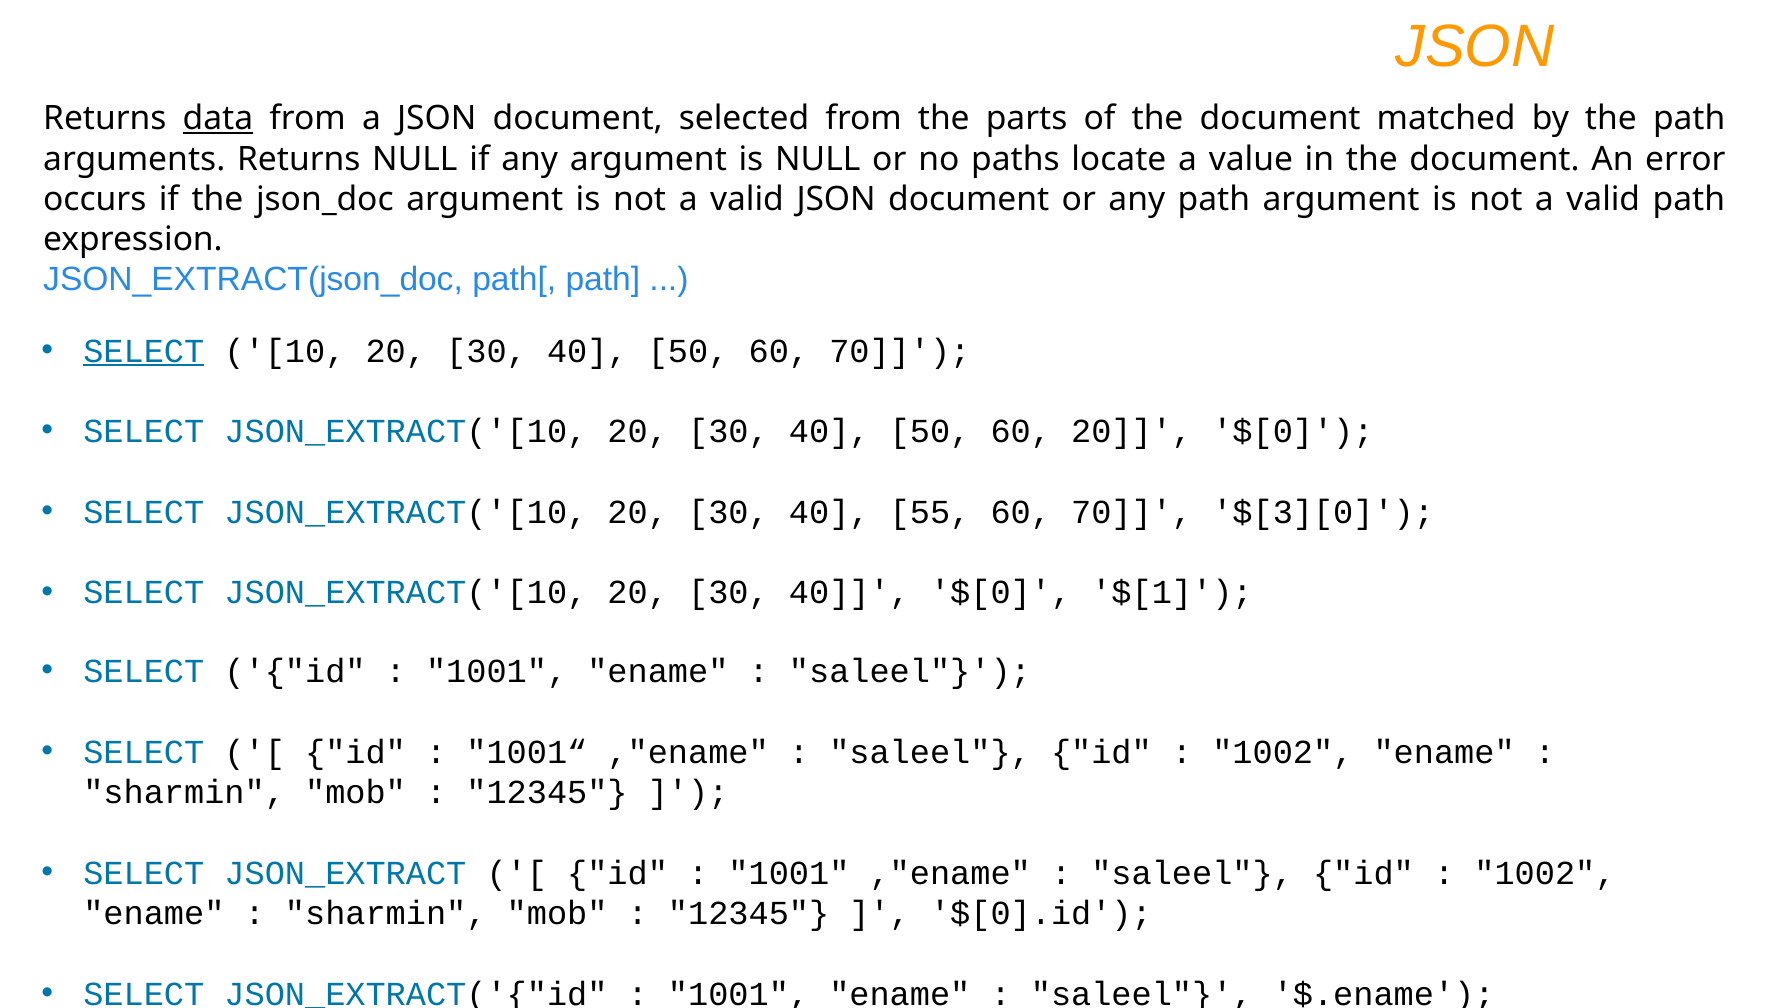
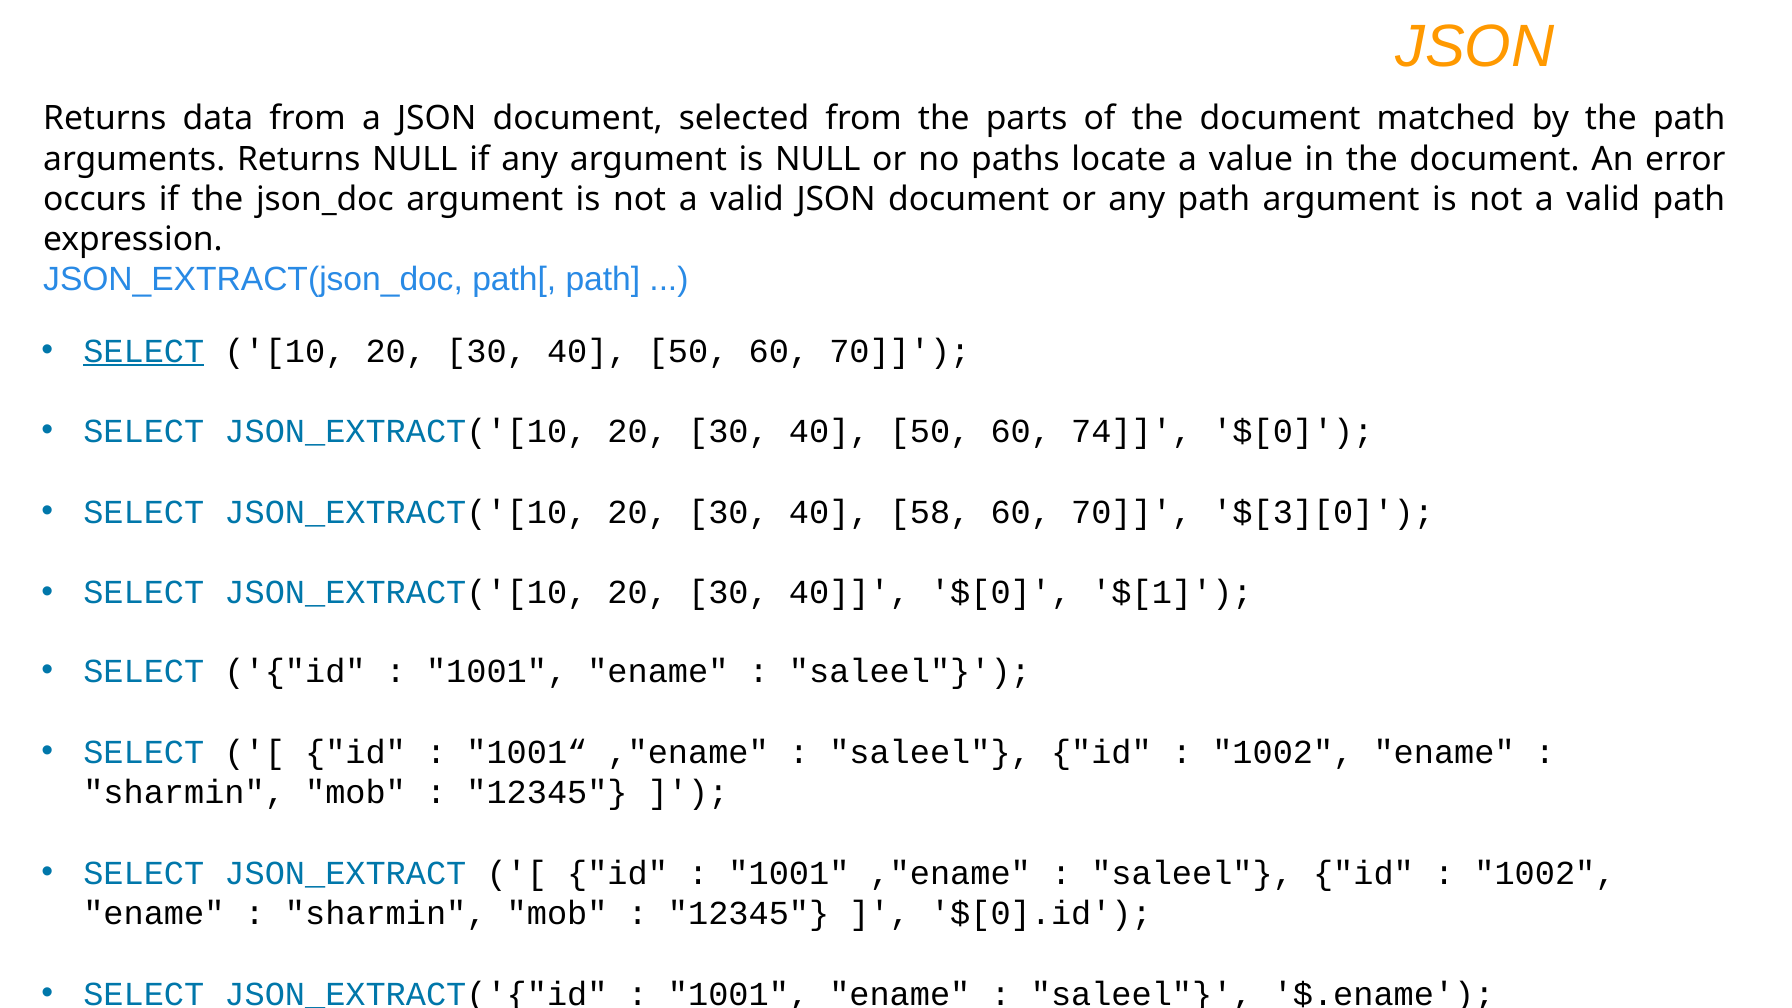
data underline: present -> none (218, 119)
60 20: 20 -> 74 (1132, 432)
55: 55 -> 58 (930, 512)
